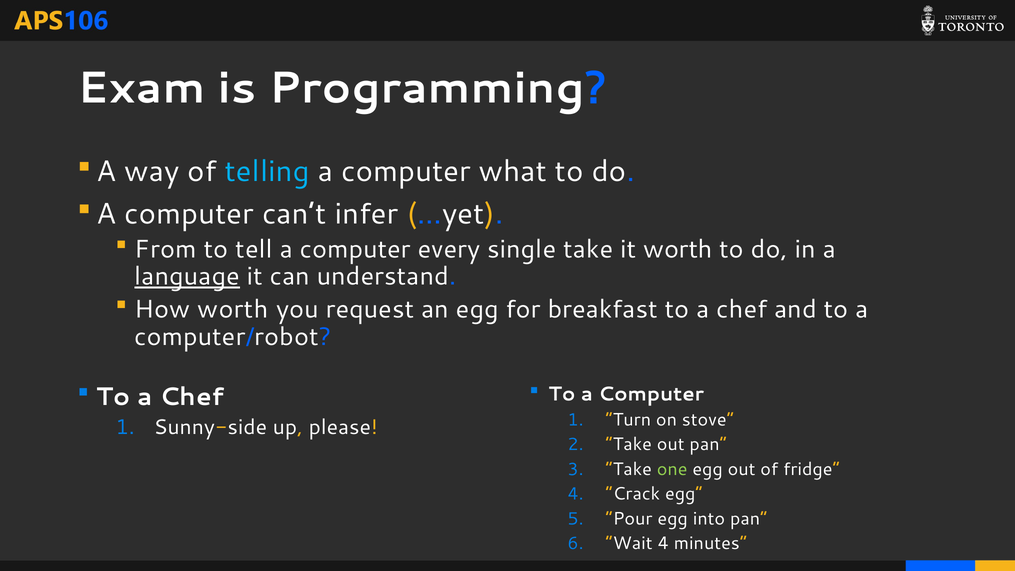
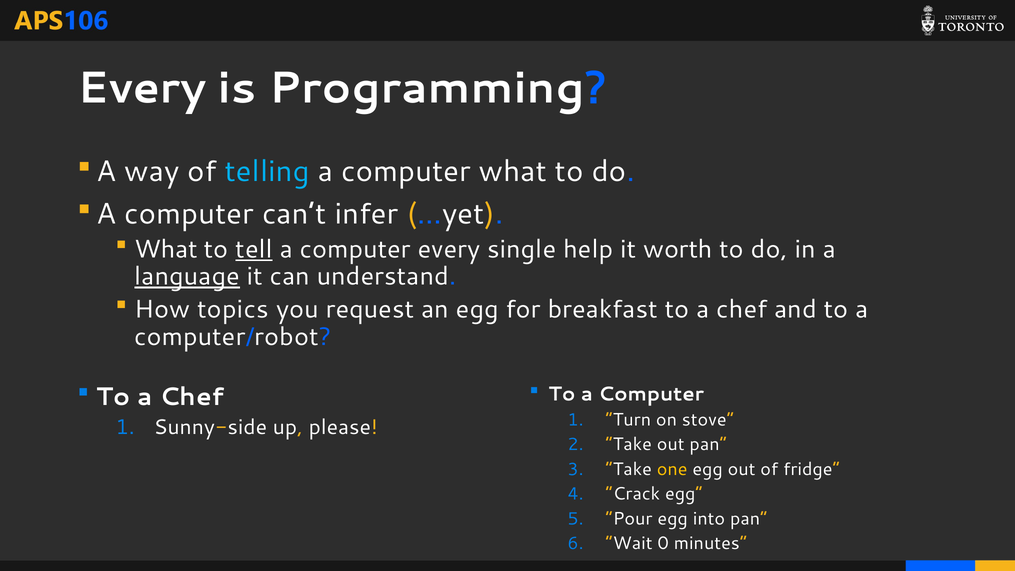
Exam: Exam -> Every (142, 88)
From: From -> What (166, 249)
tell underline: none -> present (254, 249)
single take: take -> help (588, 249)
How worth: worth -> topics (233, 309)
one colour: light green -> yellow (672, 469)
Wait 4: 4 -> 0 (663, 543)
